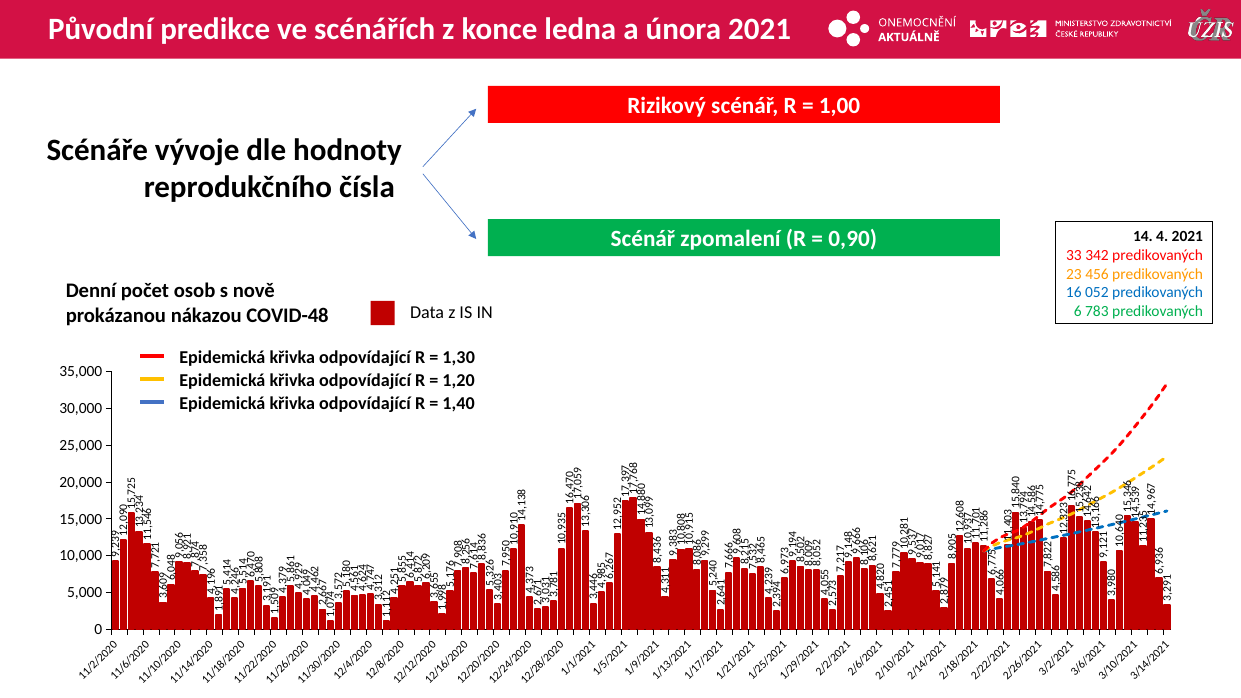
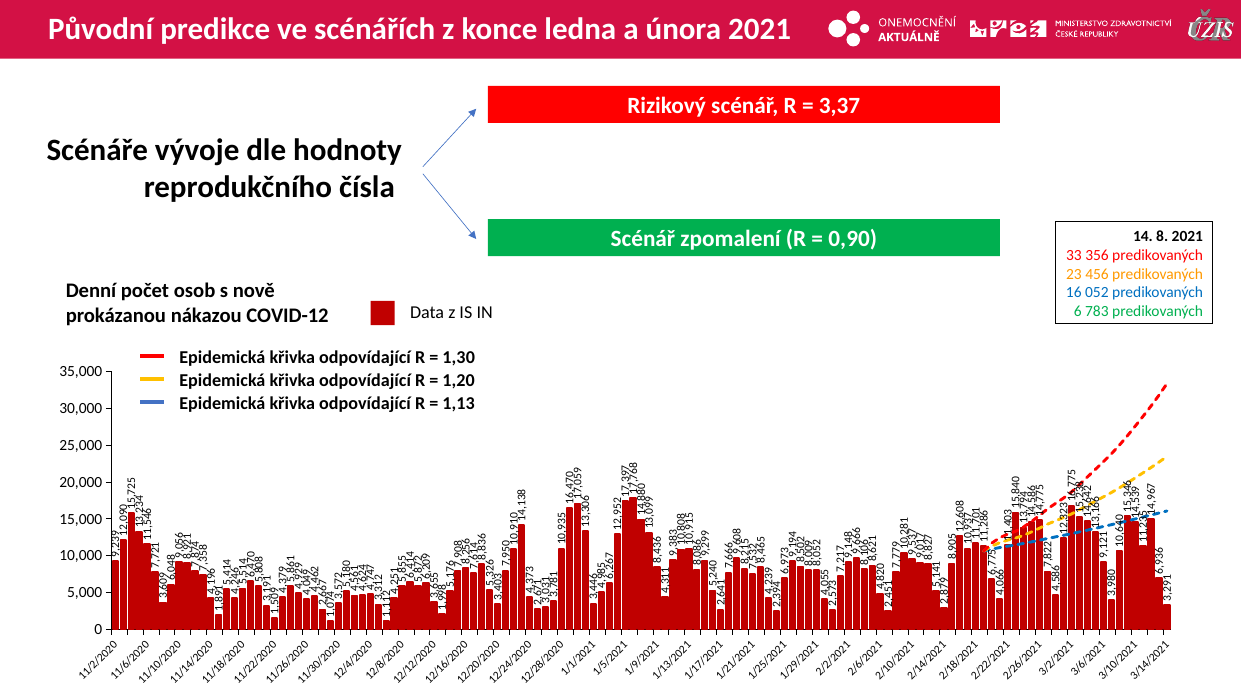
1,00: 1,00 -> 3,37 (840, 106)
14 4: 4 -> 8 (1162, 237)
342: 342 -> 356 (1097, 255)
COVID-48: COVID-48 -> COVID-12 (288, 316)
1,40: 1,40 -> 1,13 (459, 403)
